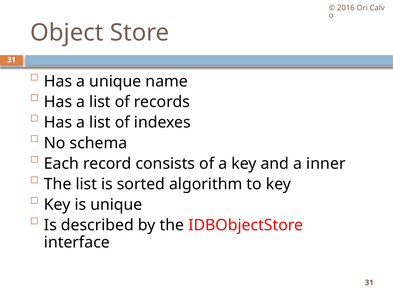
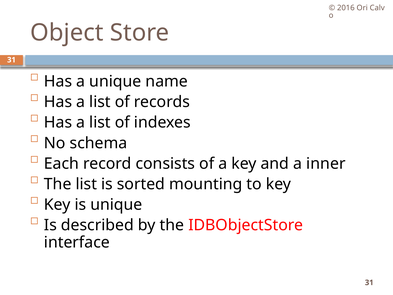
algorithm: algorithm -> mounting (206, 184)
